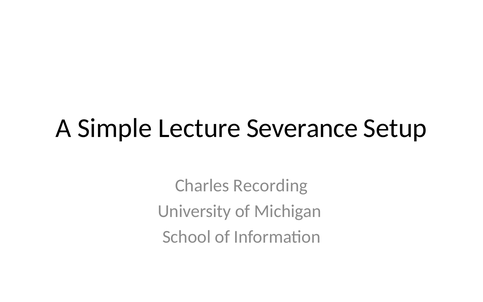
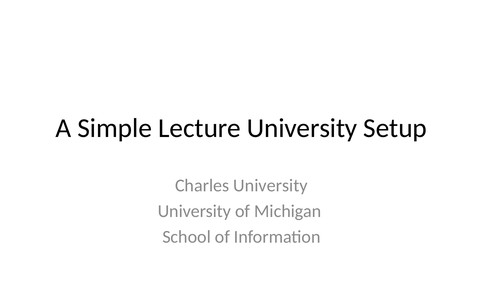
Lecture Severance: Severance -> University (302, 128)
Charles Recording: Recording -> University (270, 185)
